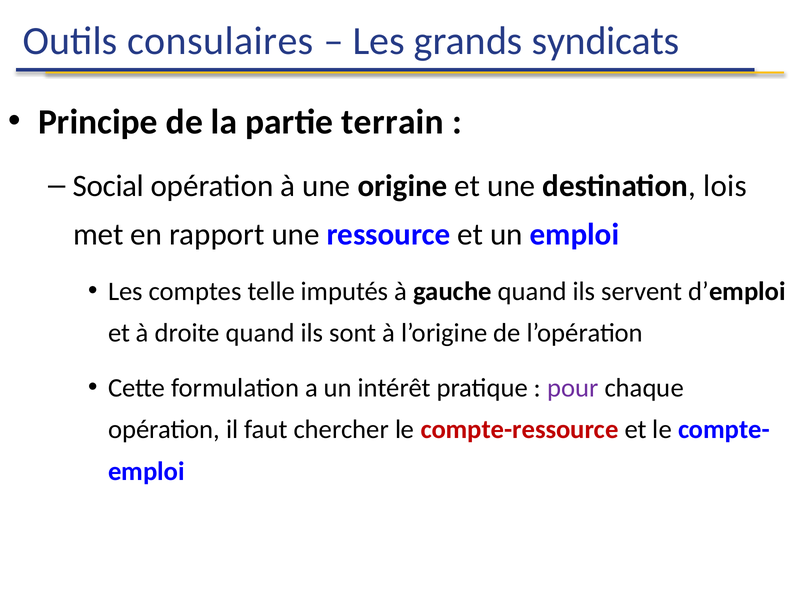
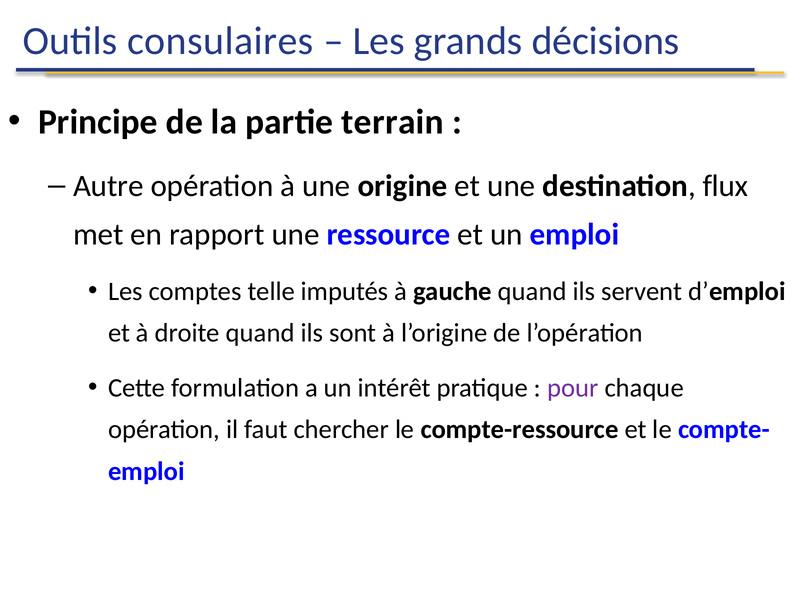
syndicats: syndicats -> décisions (606, 41)
Social: Social -> Autre (108, 186)
lois: lois -> flux (726, 186)
compte-ressource colour: red -> black (519, 430)
